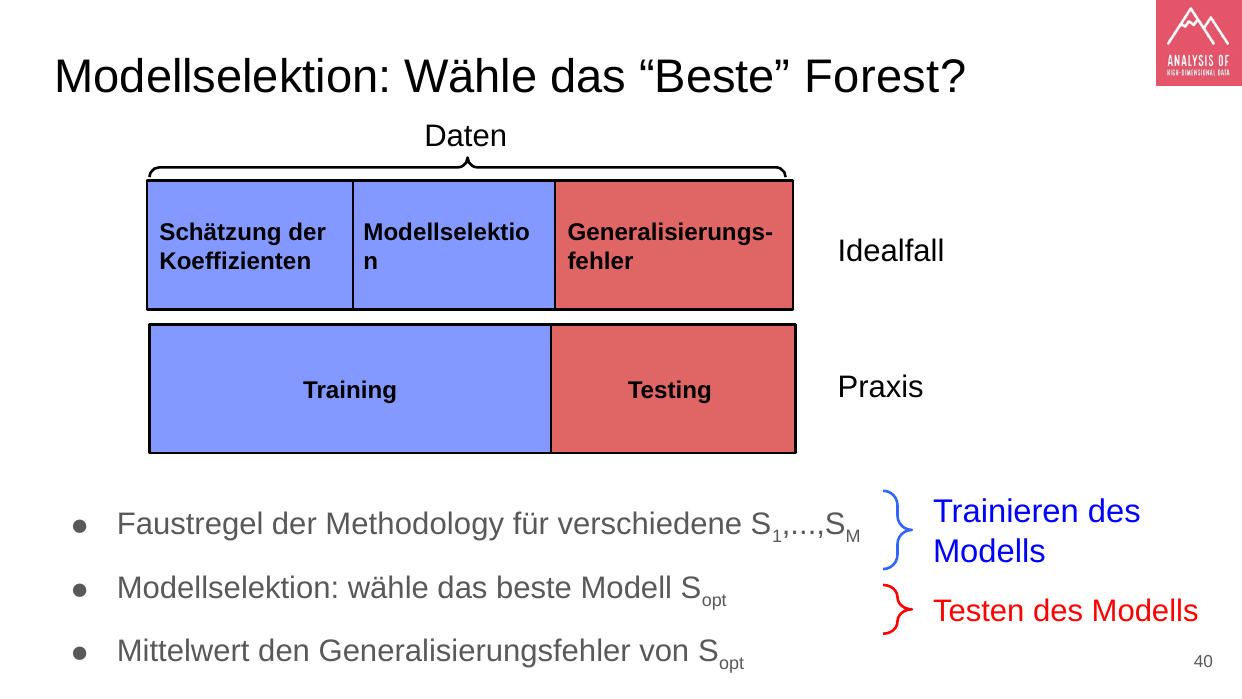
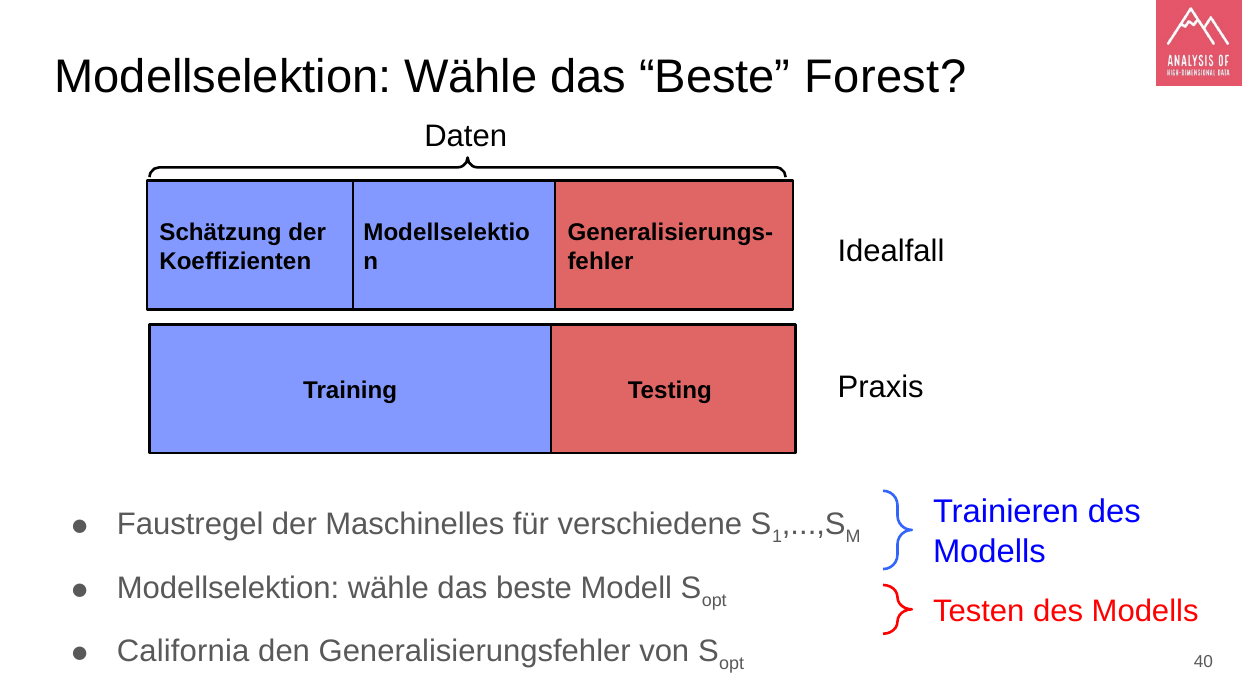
Methodology: Methodology -> Maschinelles (415, 524)
Mittelwert: Mittelwert -> California (183, 651)
